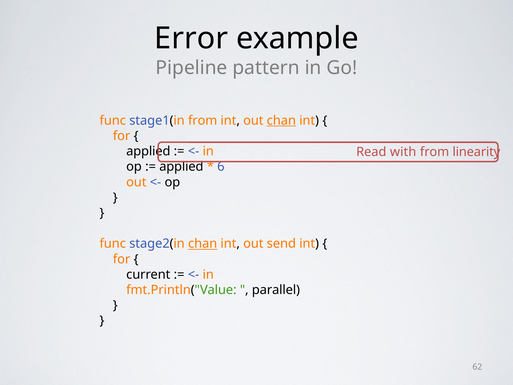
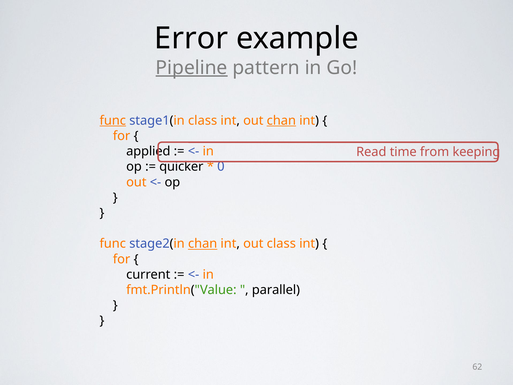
Pipeline underline: none -> present (192, 68)
func underline: none -> present (113, 120)
stage1(in from: from -> class (203, 120)
with: with -> time (403, 152)
linearity: linearity -> keeping (476, 152)
applied: applied -> quicker (181, 167)
6: 6 -> 0 (221, 167)
out send: send -> class (281, 244)
